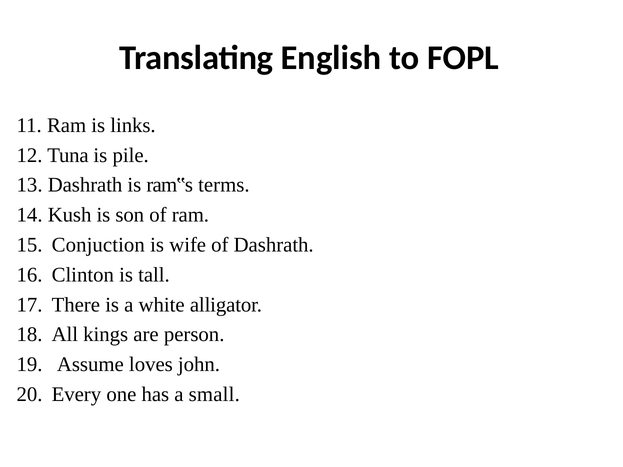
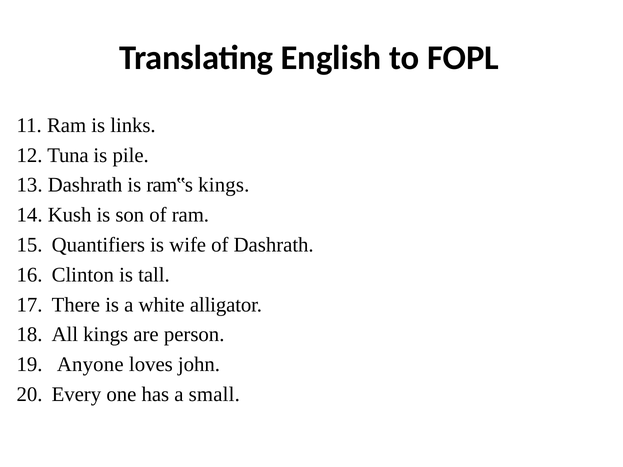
ram‟s terms: terms -> kings (224, 185)
Conjuction: Conjuction -> Quantifiers (98, 245)
Assume: Assume -> Anyone (90, 365)
